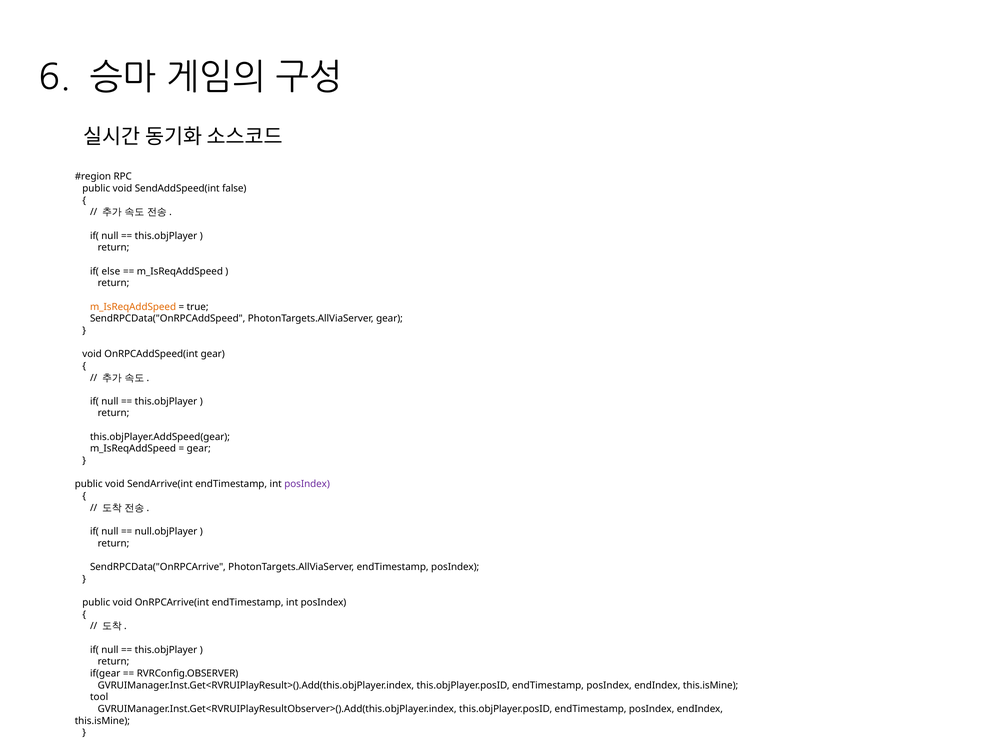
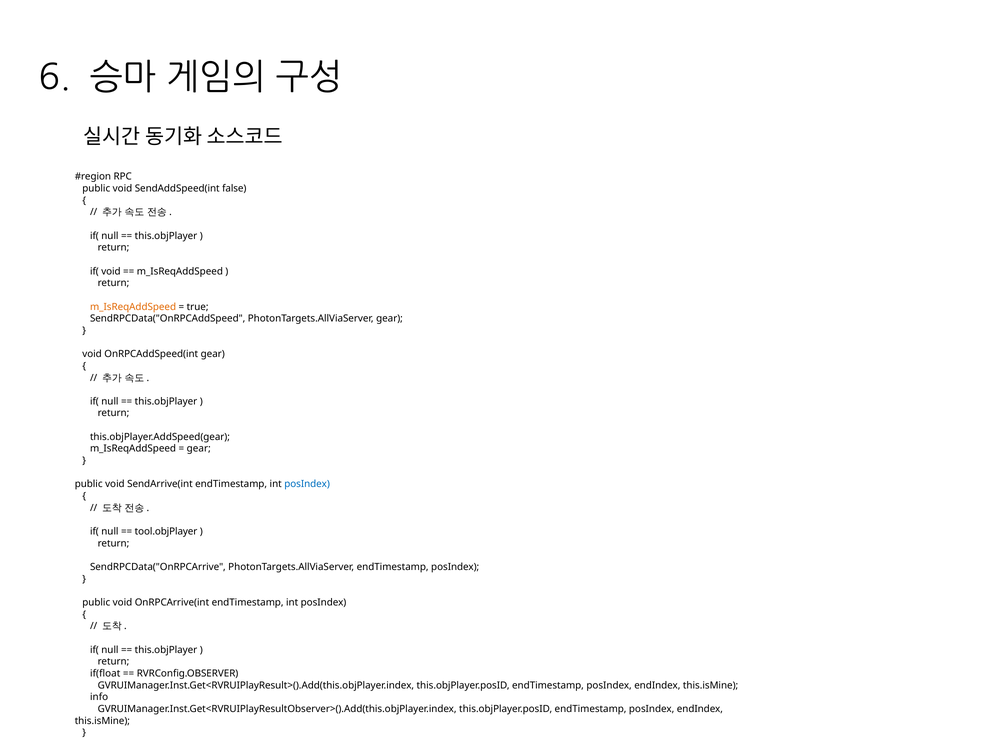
if( else: else -> void (111, 271)
posIndex colour: purple -> blue (307, 484)
null.objPlayer: null.objPlayer -> tool.objPlayer (166, 532)
if(gear: if(gear -> if(float (105, 674)
tool: tool -> info (99, 697)
